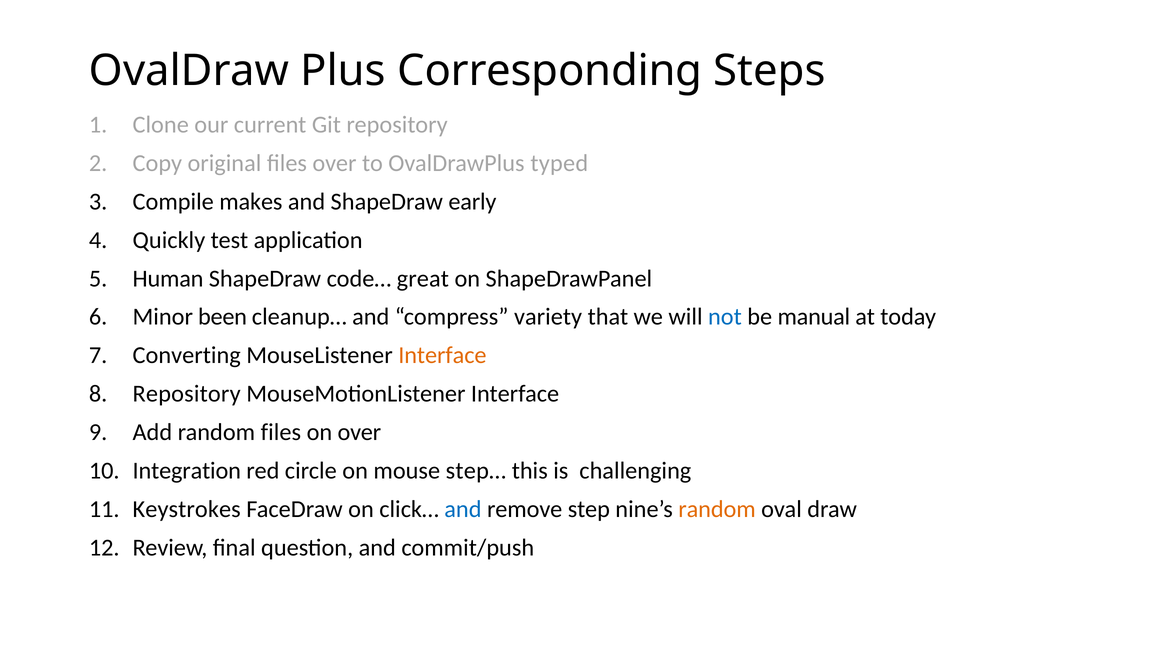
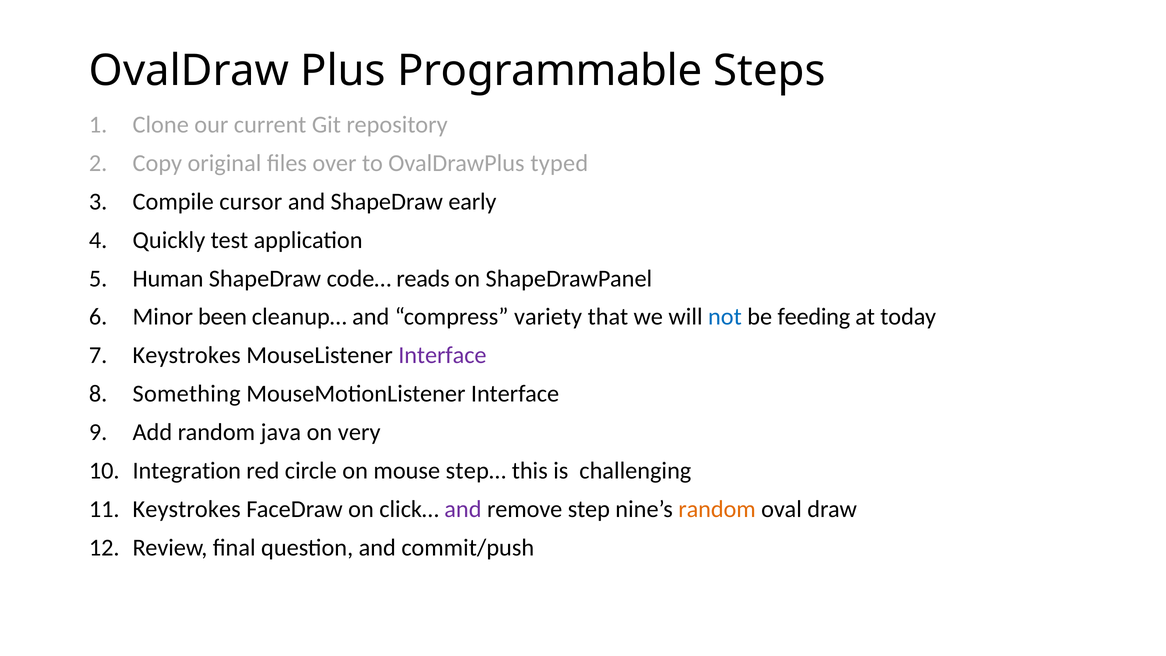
Corresponding: Corresponding -> Programmable (550, 71)
makes: makes -> cursor (251, 202)
great: great -> reads (423, 278)
manual: manual -> feeding (814, 317)
Converting: Converting -> Keystrokes (187, 355)
Interface colour: orange -> purple (442, 355)
Repository: Repository -> Something (187, 394)
random files: files -> java (281, 432)
on over: over -> very (359, 432)
and colour: blue -> purple (463, 509)
